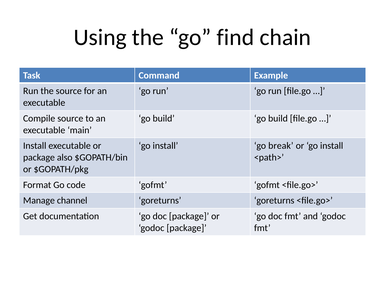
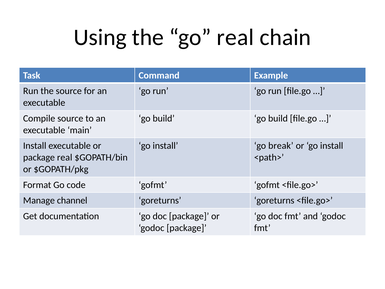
go find: find -> real (235, 37)
package also: also -> real (65, 157)
